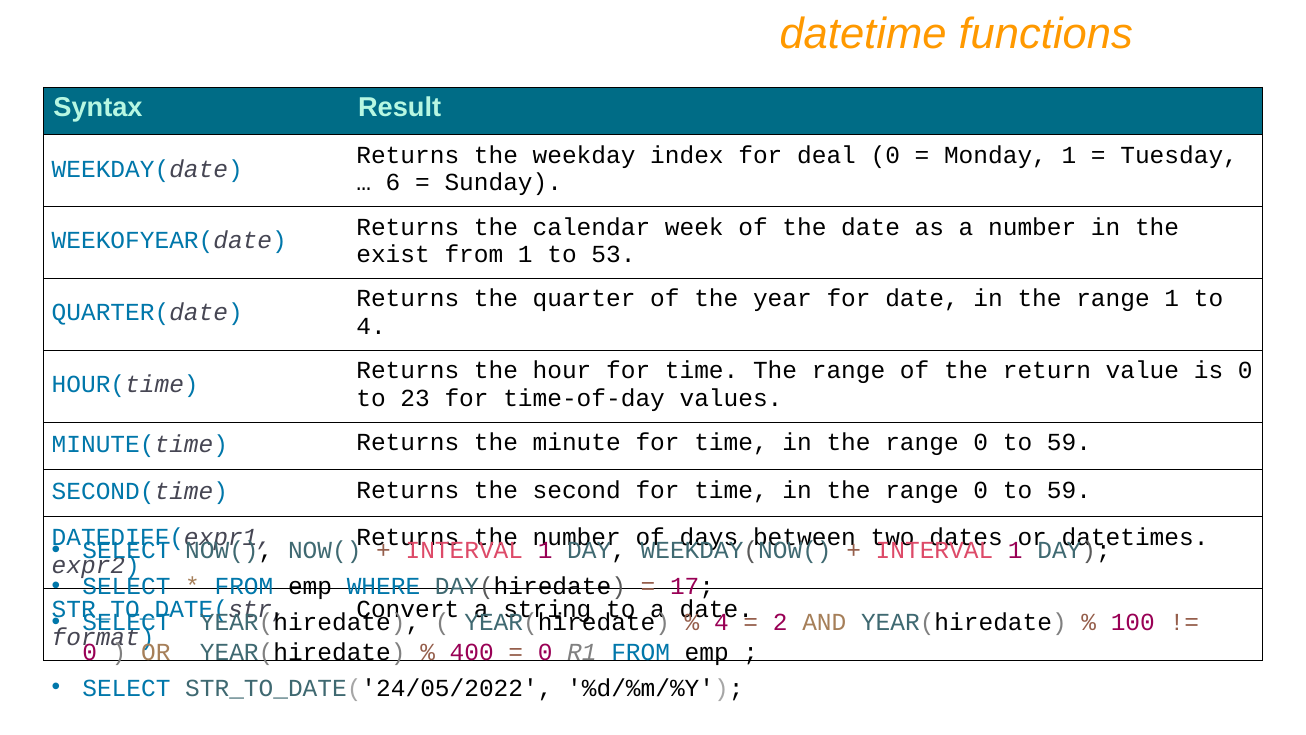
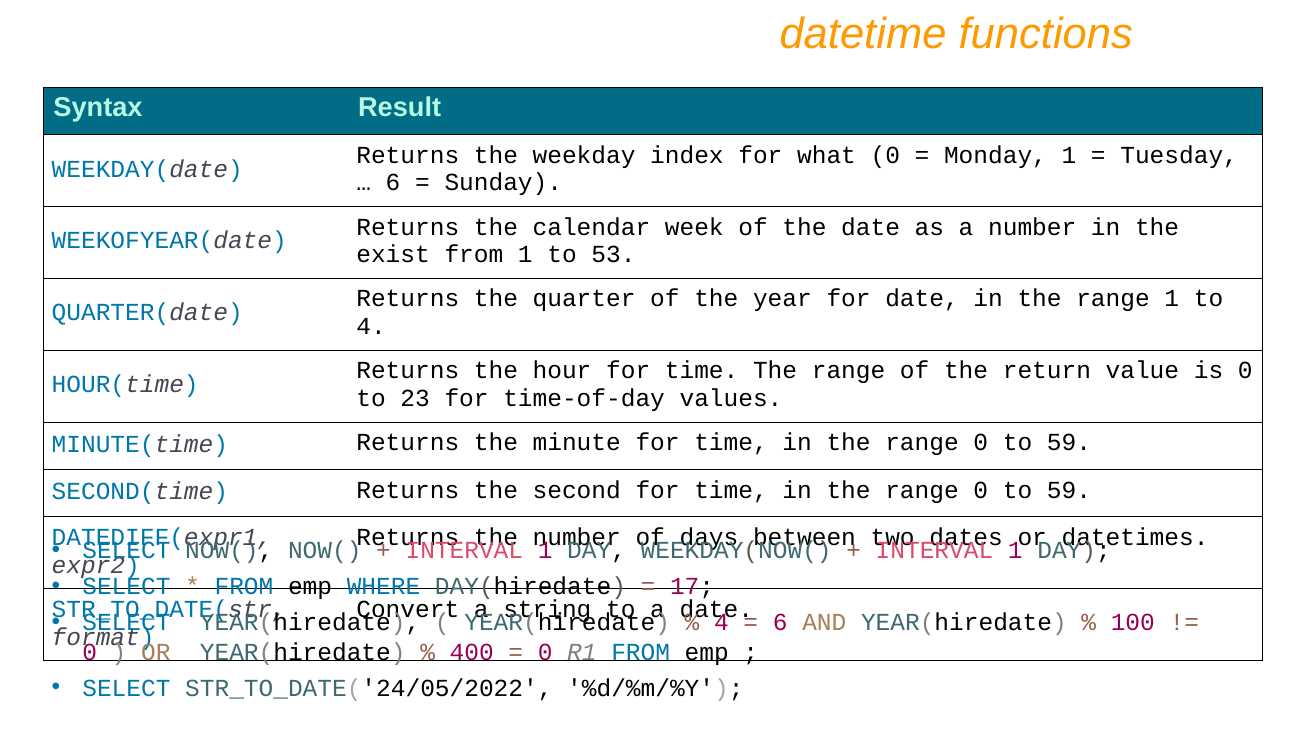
deal: deal -> what (827, 155)
2: 2 -> 6 (780, 622)
